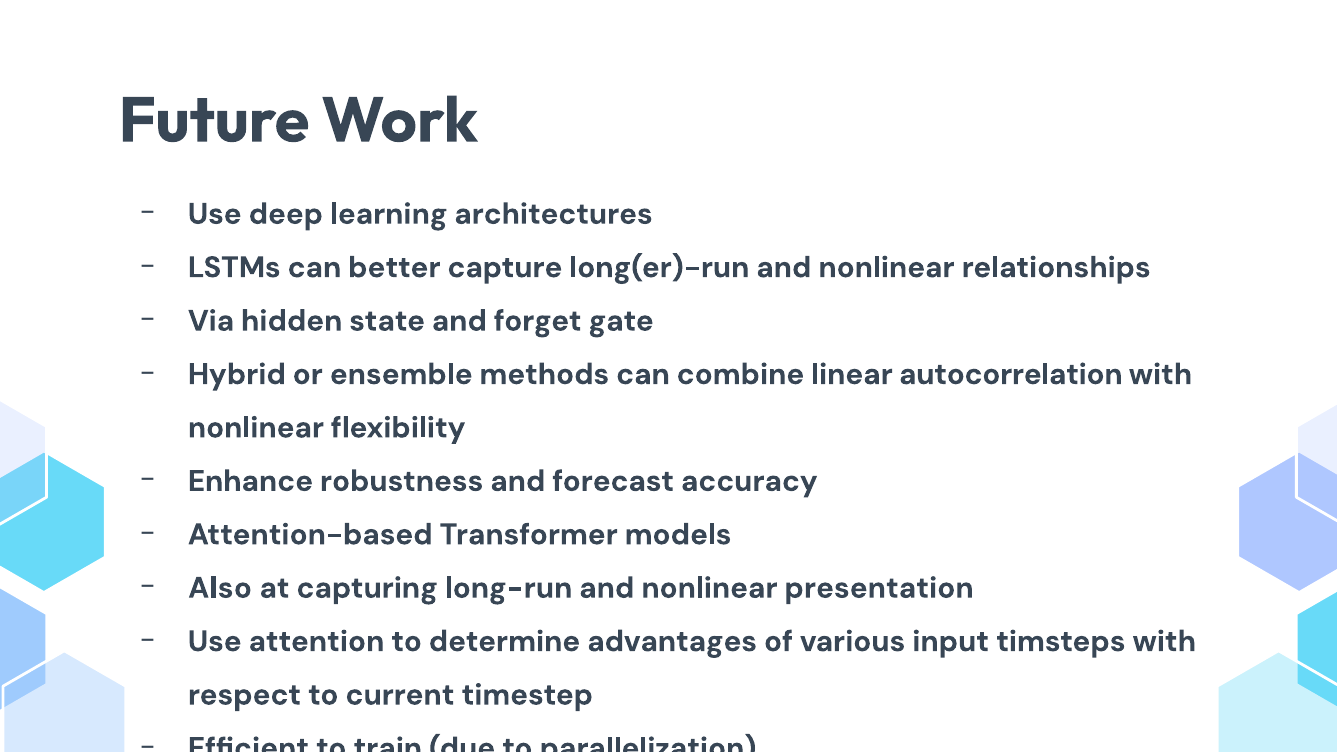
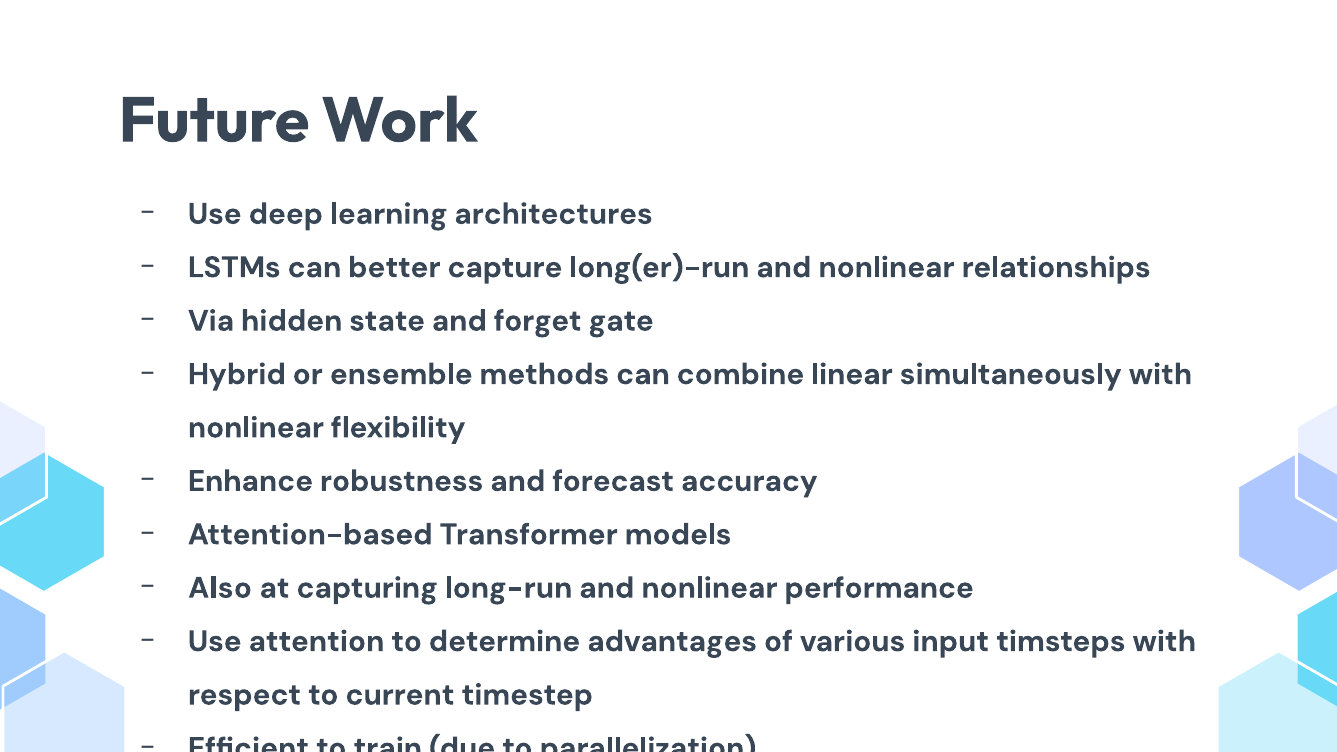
autocorrelation: autocorrelation -> simultaneously (1011, 374)
presentation: presentation -> performance (879, 588)
